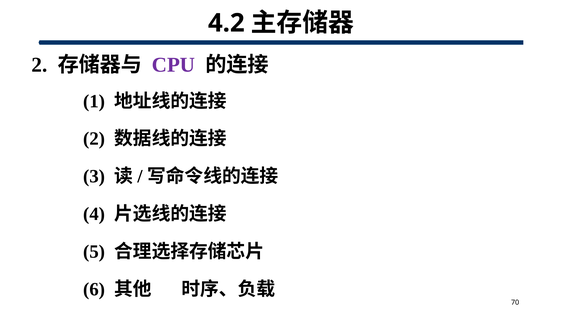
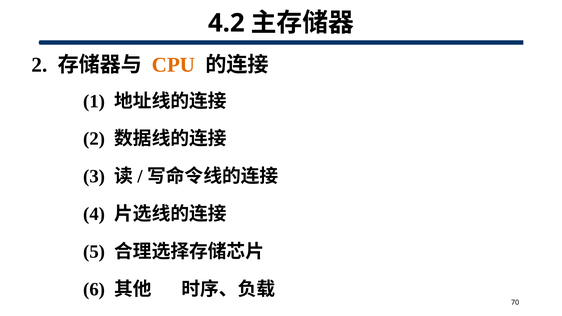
CPU colour: purple -> orange (174, 65)
